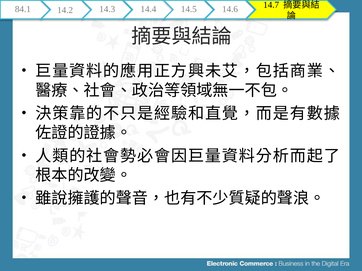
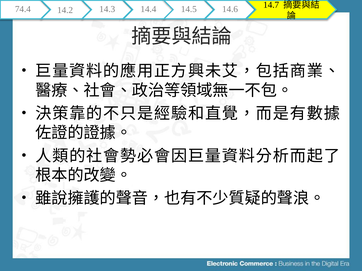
84.1: 84.1 -> 74.4 (23, 9)
